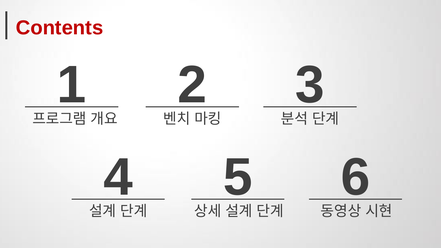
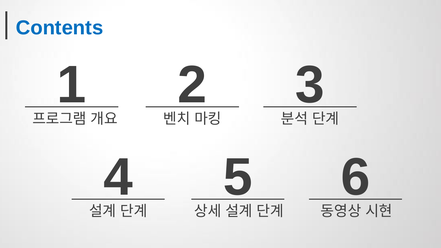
Contents colour: red -> blue (60, 28)
